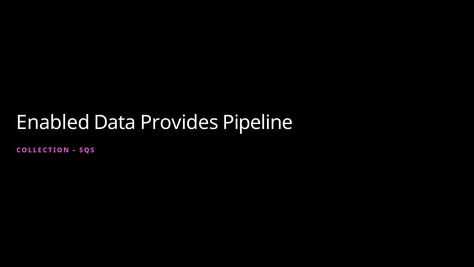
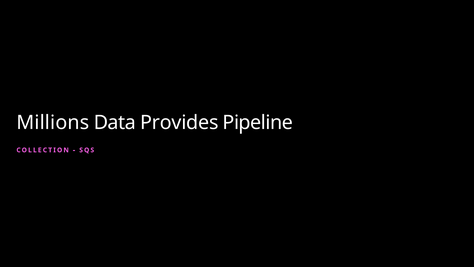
Enabled: Enabled -> Millions (53, 123)
